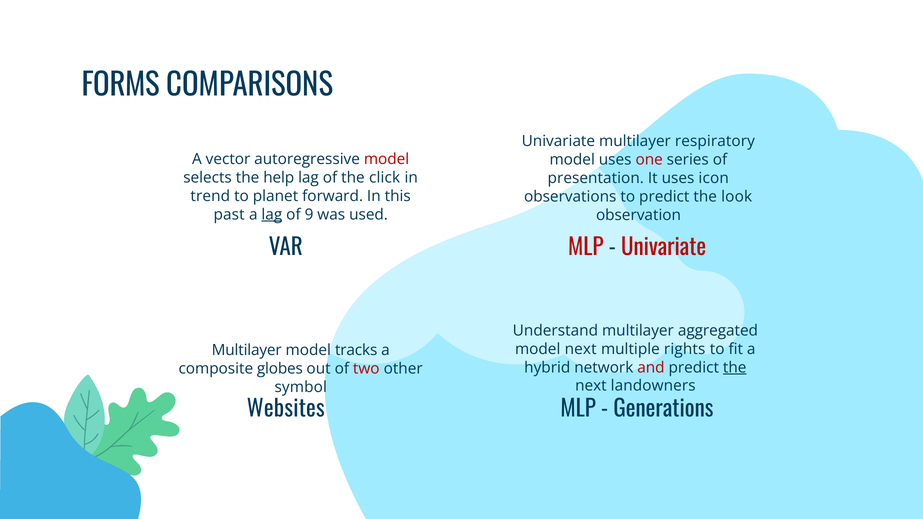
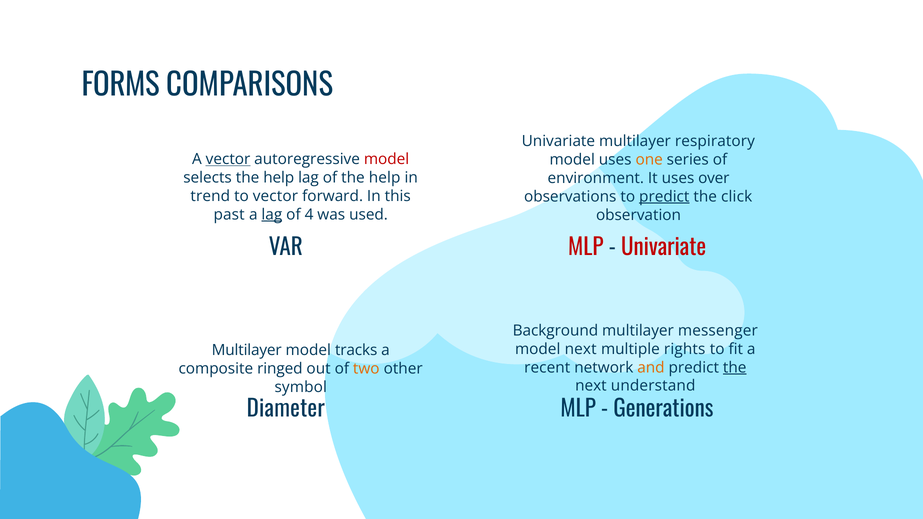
vector underline: none -> present (228, 159)
one colour: red -> orange (649, 160)
of the click: click -> help (385, 178)
presentation: presentation -> environment (596, 178)
icon: icon -> over (714, 178)
to planet: planet -> vector (275, 196)
predict underline: none -> present (664, 197)
look: look -> click (737, 197)
9: 9 -> 4 (309, 215)
Understand: Understand -> Background (555, 331)
aggregated: aggregated -> messenger (718, 331)
hybrid: hybrid -> recent (547, 368)
and colour: red -> orange (651, 368)
globes: globes -> ringed (280, 369)
two colour: red -> orange (366, 369)
landowners: landowners -> understand (653, 386)
Websites: Websites -> Diameter (286, 409)
